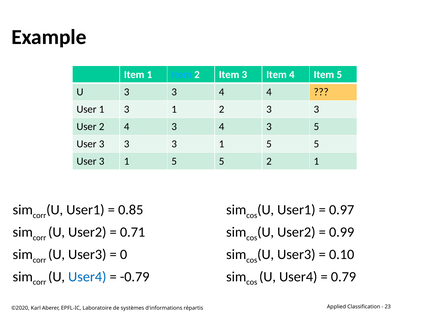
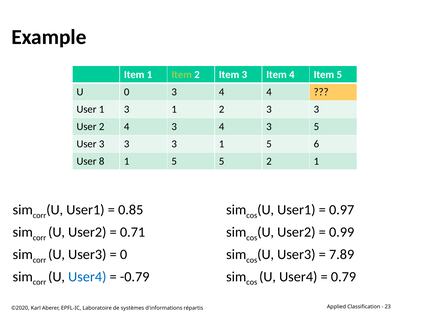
Item colour: light blue -> light green (182, 75)
U 3: 3 -> 0 (127, 92)
5: 5 -> 6 (316, 144)
3: 3 -> 8 (102, 161)
0.10: 0.10 -> 7.89 (342, 255)
